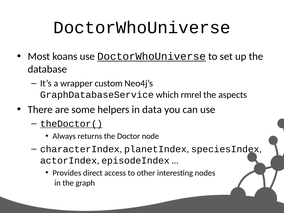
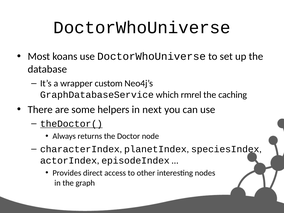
DoctorWhoUniverse underline: present -> none (152, 56)
aspects: aspects -> caching (233, 95)
data: data -> next (152, 110)
